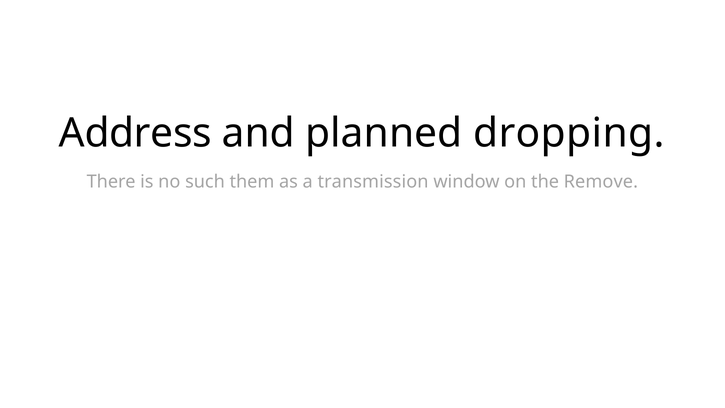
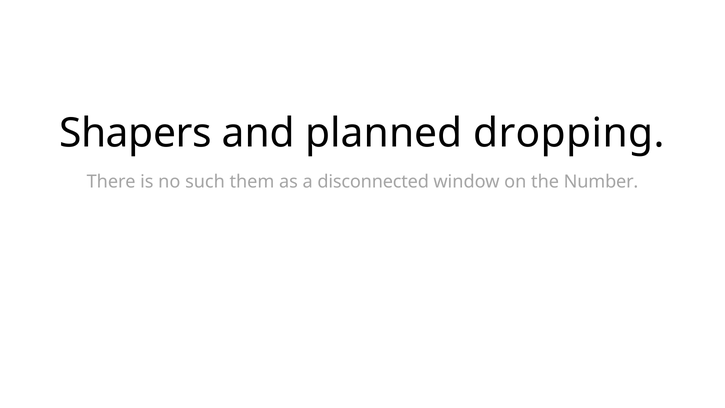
Address: Address -> Shapers (135, 133)
transmission: transmission -> disconnected (373, 182)
Remove: Remove -> Number (601, 182)
